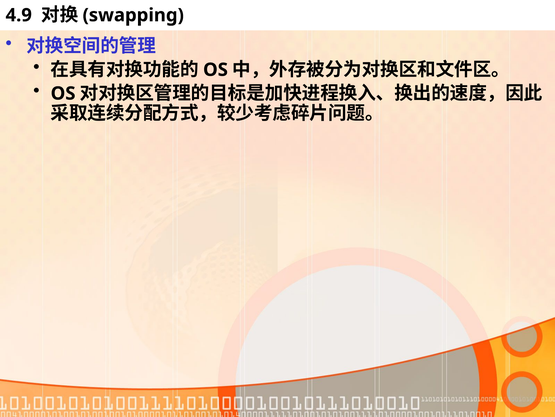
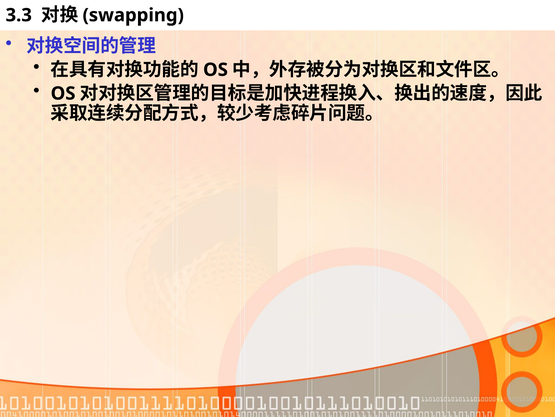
4.9: 4.9 -> 3.3 (19, 15)
